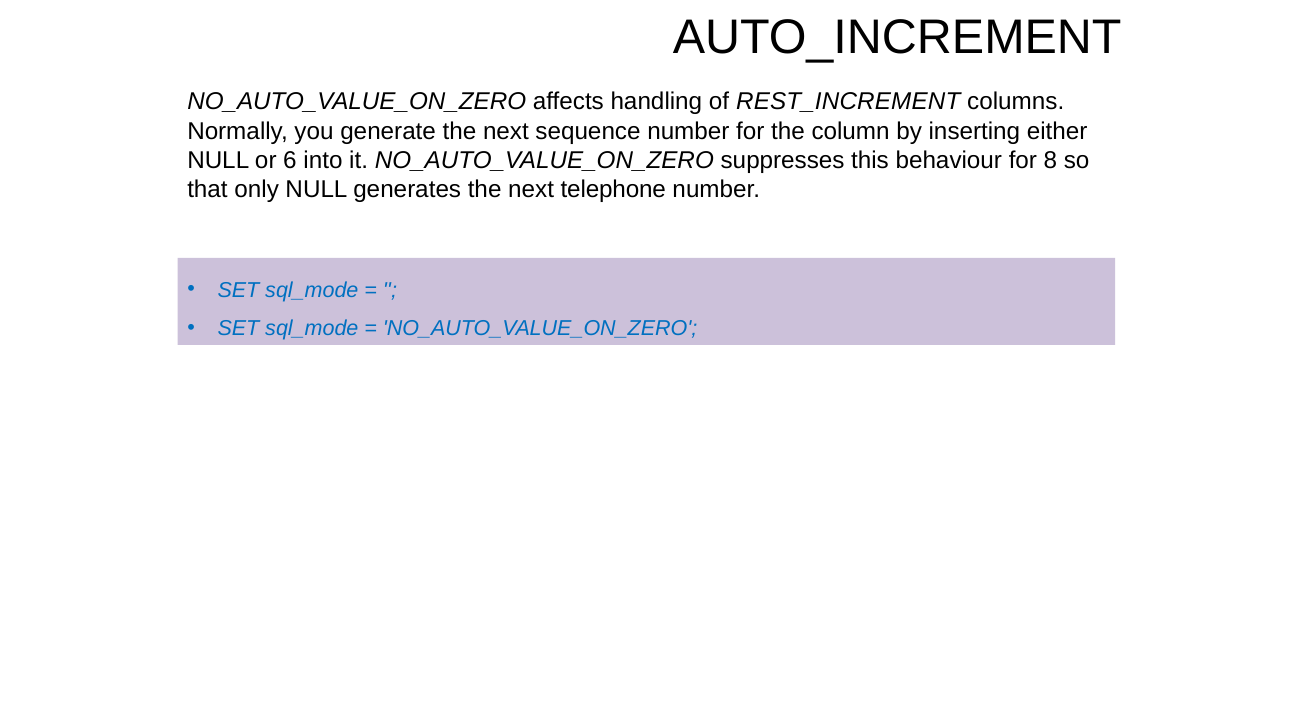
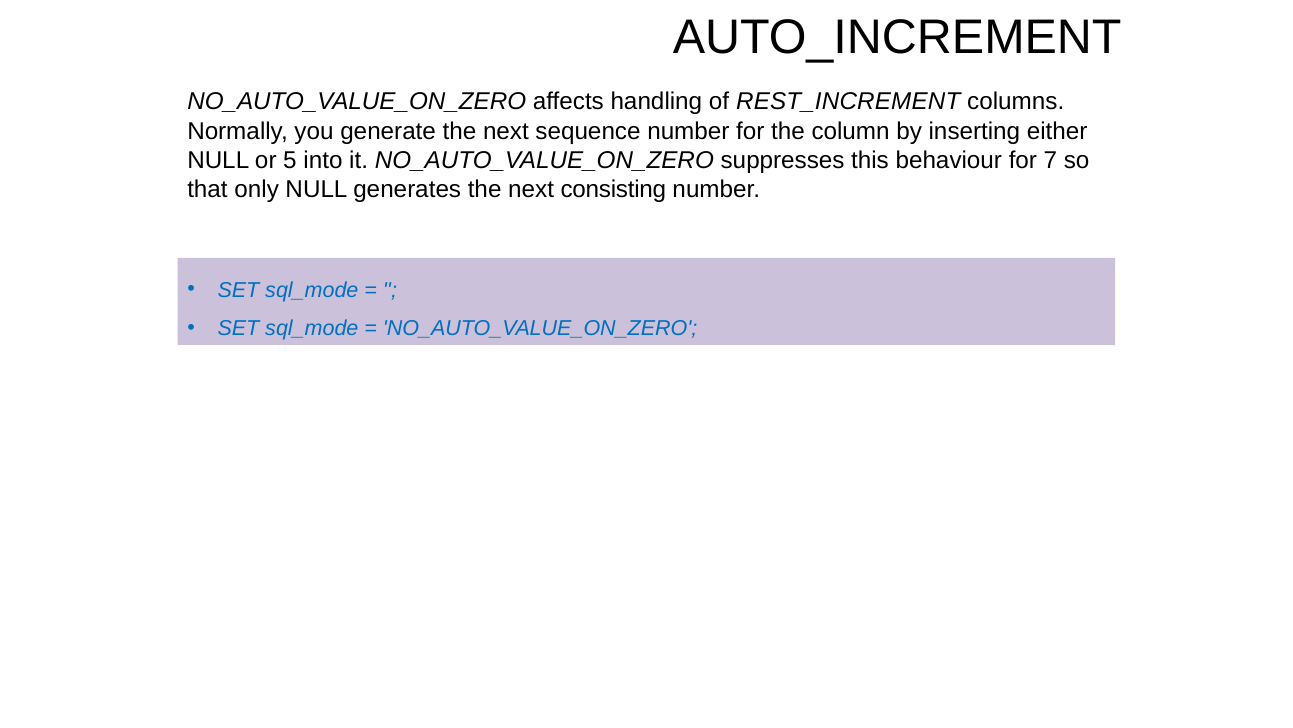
6: 6 -> 5 (290, 160)
8: 8 -> 7 (1050, 160)
telephone: telephone -> consisting (613, 189)
